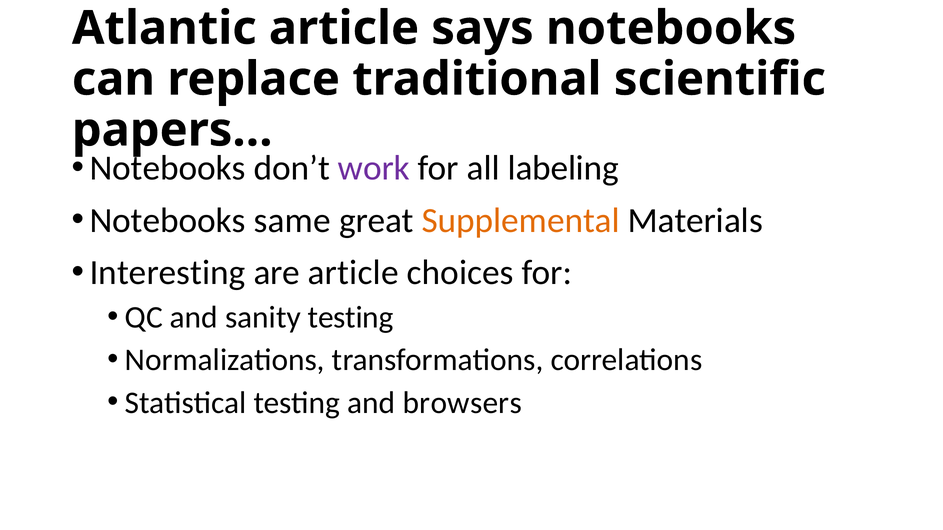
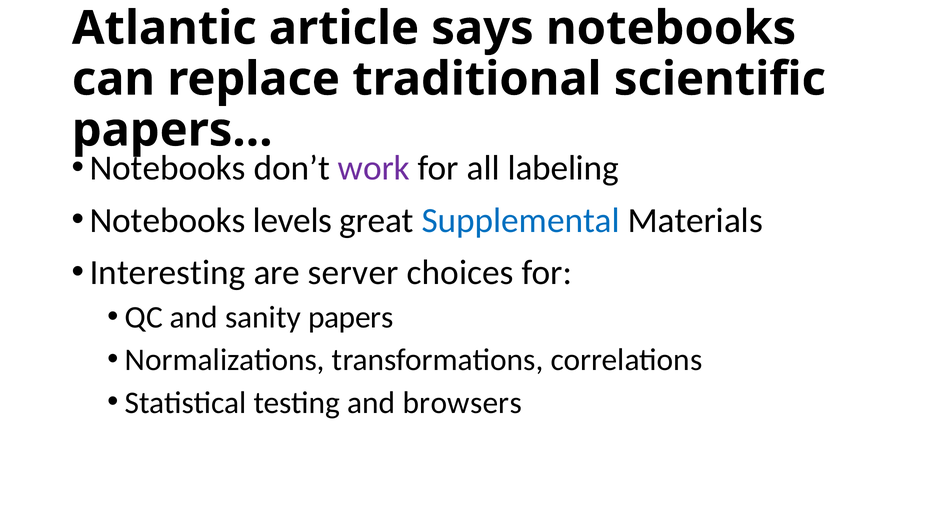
same: same -> levels (293, 221)
Supplemental colour: orange -> blue (521, 221)
are article: article -> server (353, 273)
sanity testing: testing -> papers (351, 318)
